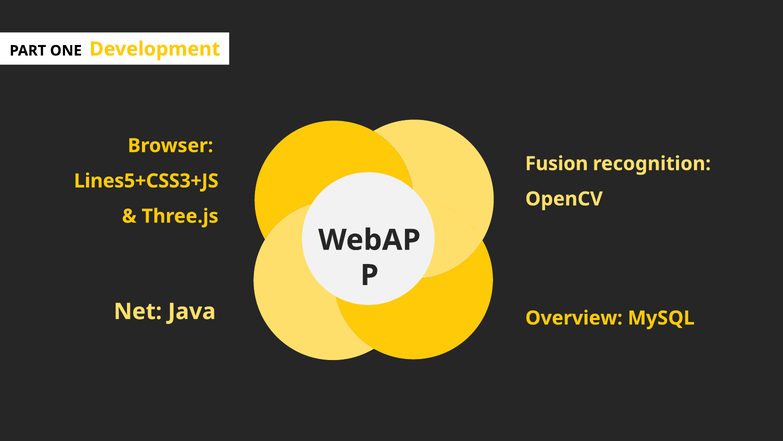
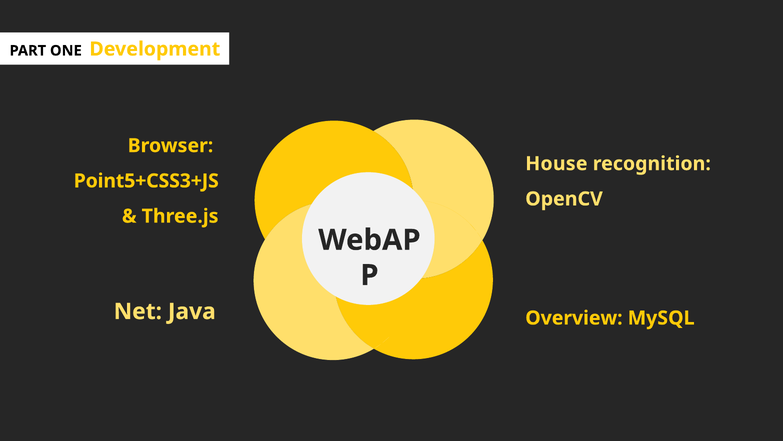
Fusion: Fusion -> House (556, 163)
Lines5+CSS3+JS: Lines5+CSS3+JS -> Point5+CSS3+JS (146, 181)
